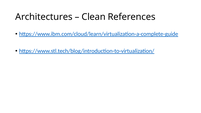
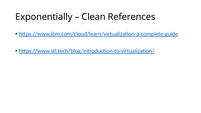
Architectures: Architectures -> Exponentially (44, 17)
